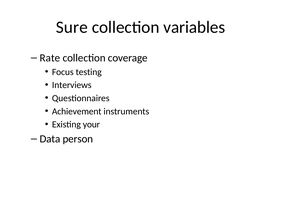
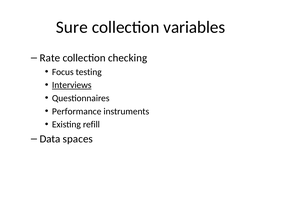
coverage: coverage -> checking (128, 58)
Interviews underline: none -> present (72, 85)
Achievement: Achievement -> Performance (77, 111)
your: your -> refill (91, 124)
person: person -> spaces (78, 139)
